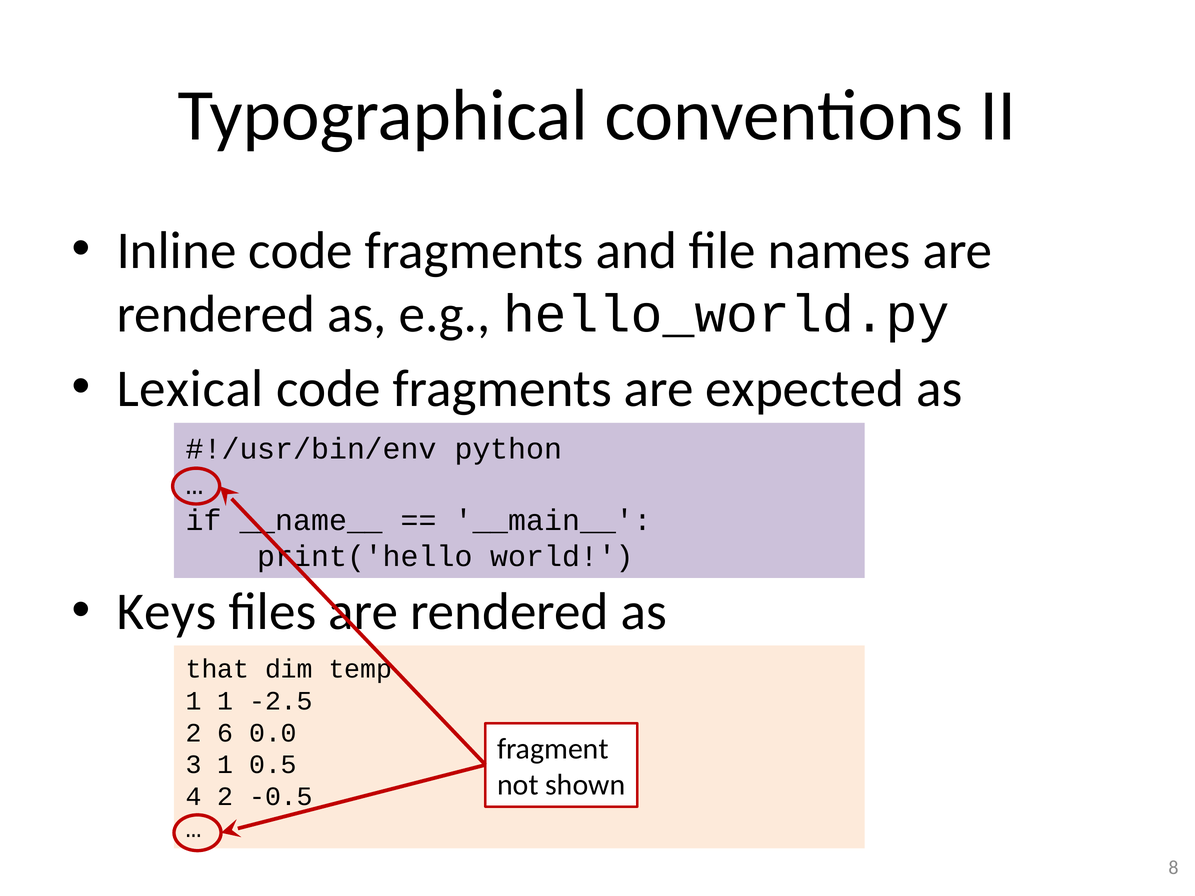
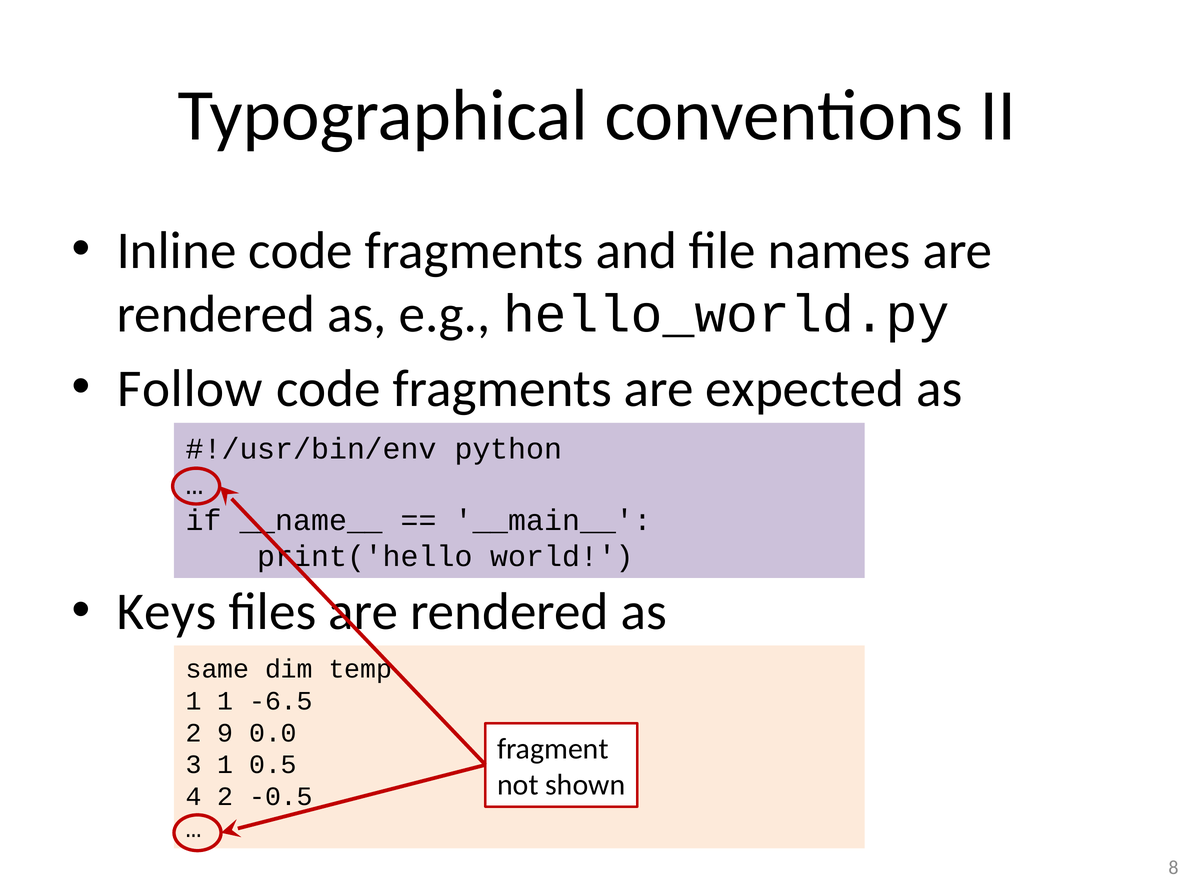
Lexical: Lexical -> Follow (190, 389)
that: that -> same (218, 669)
-2.5: -2.5 -> -6.5 (281, 701)
6: 6 -> 9 (225, 733)
